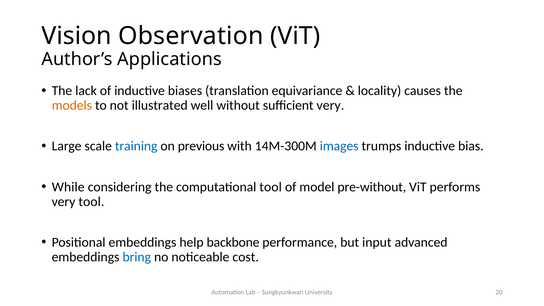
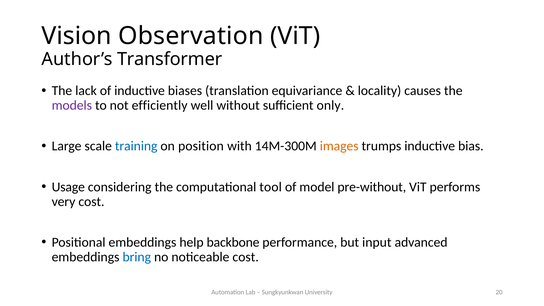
Applications: Applications -> Transformer (170, 59)
models colour: orange -> purple (72, 105)
illustrated: illustrated -> efficiently (160, 105)
sufficient very: very -> only (330, 105)
previous: previous -> position (201, 146)
images colour: blue -> orange (339, 146)
While: While -> Usage (68, 187)
very tool: tool -> cost (91, 202)
